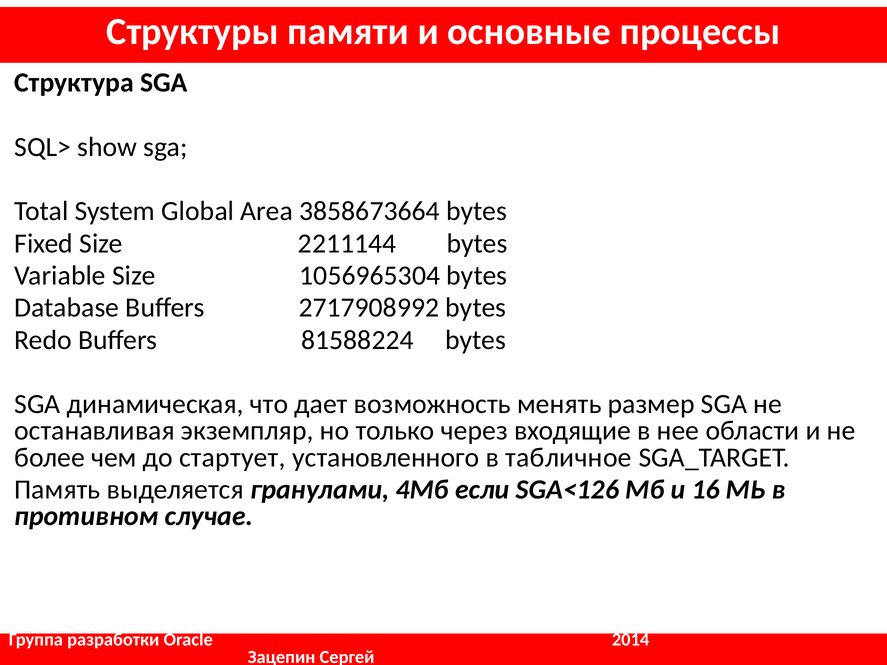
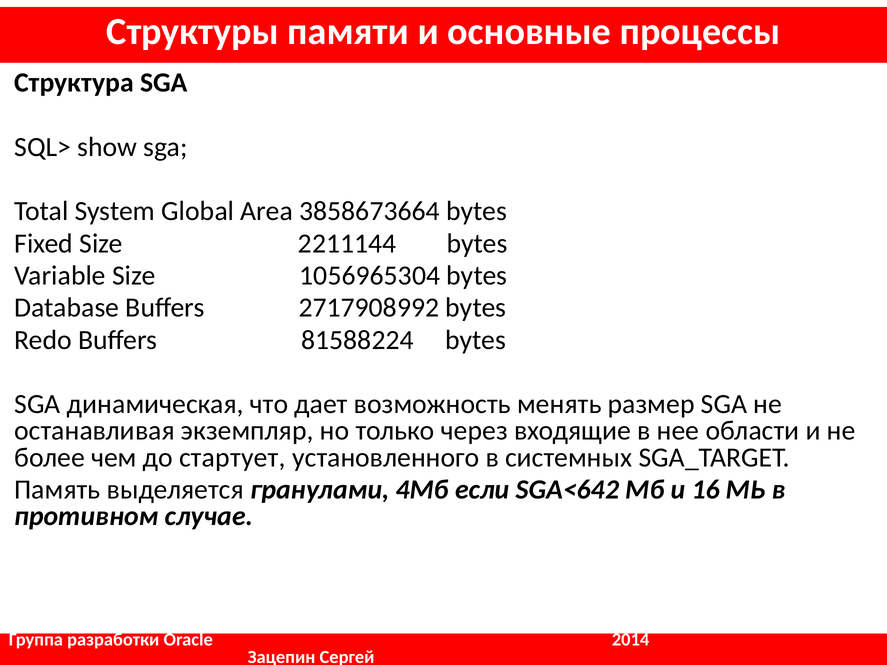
табличное: табличное -> системных (569, 458)
SGA<126: SGA<126 -> SGA<642 (567, 490)
